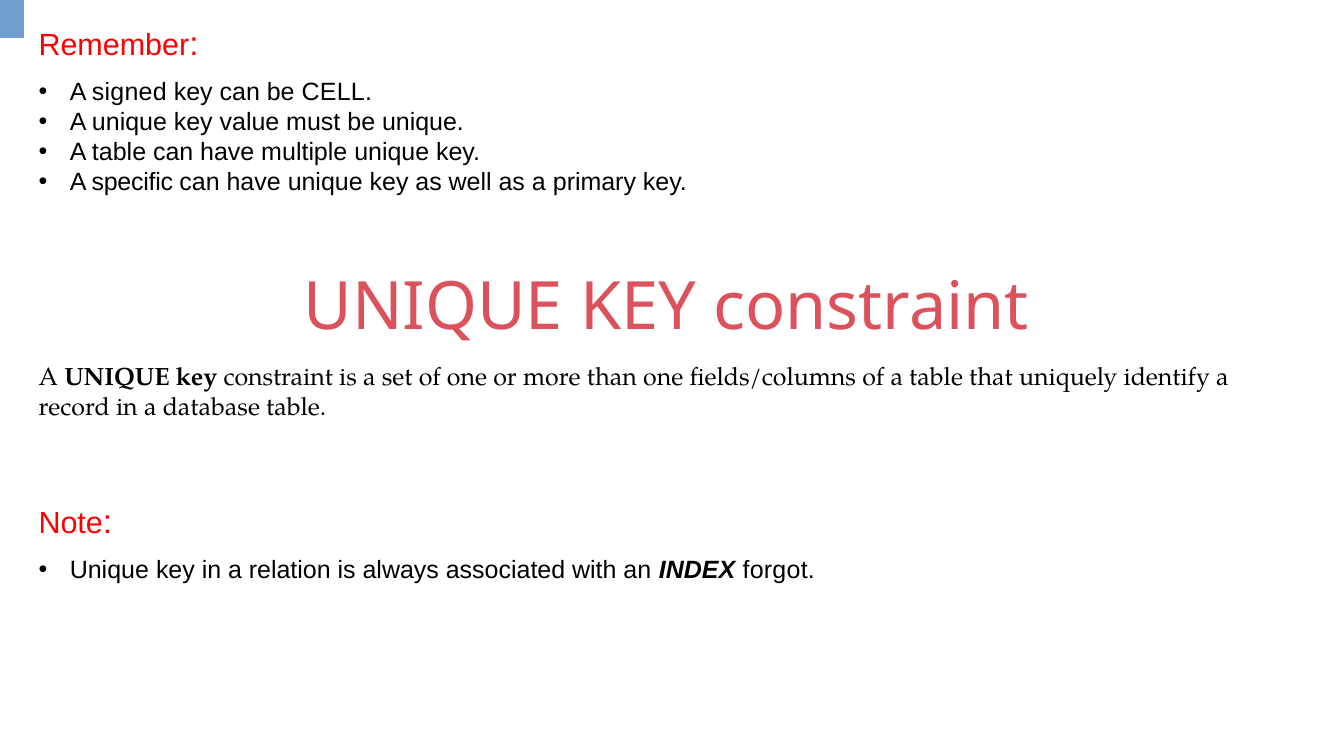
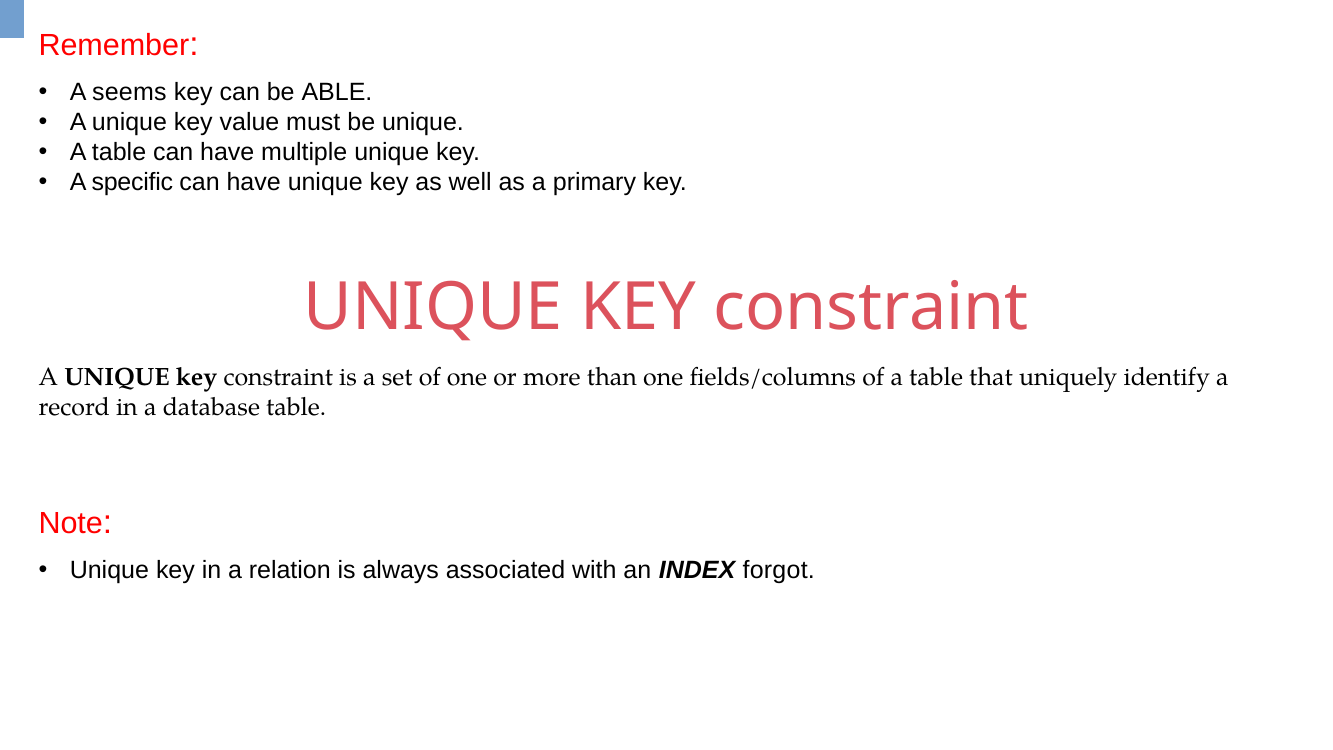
signed: signed -> seems (129, 92)
CELL: CELL -> ABLE (337, 92)
